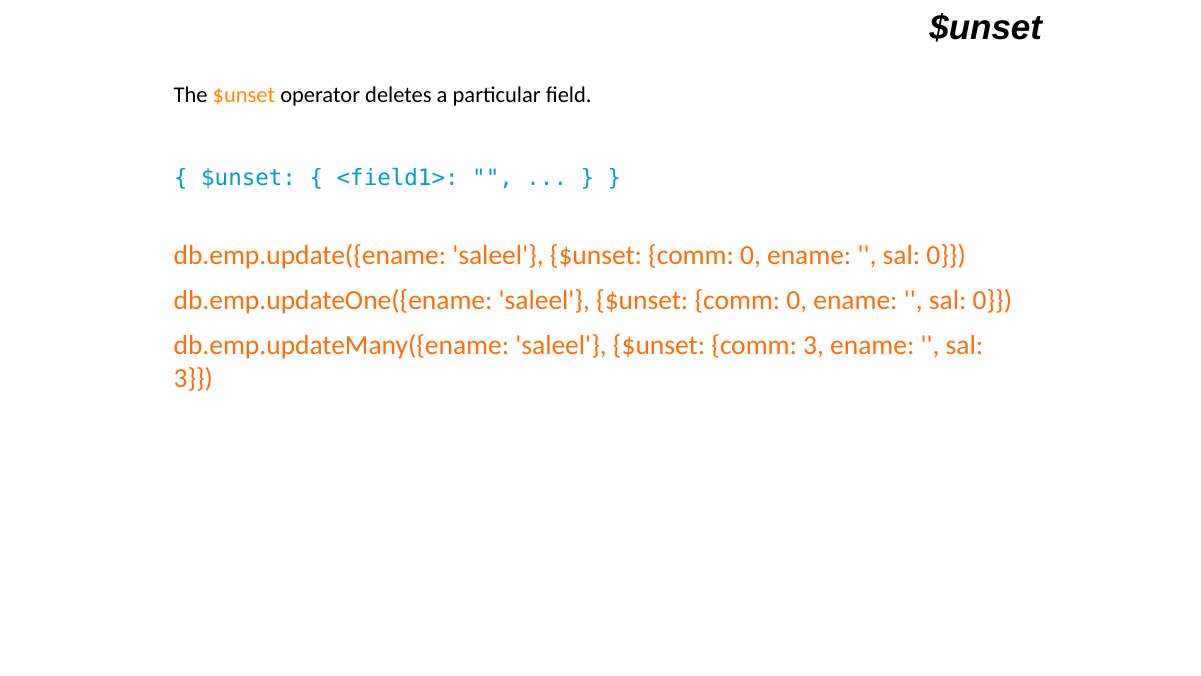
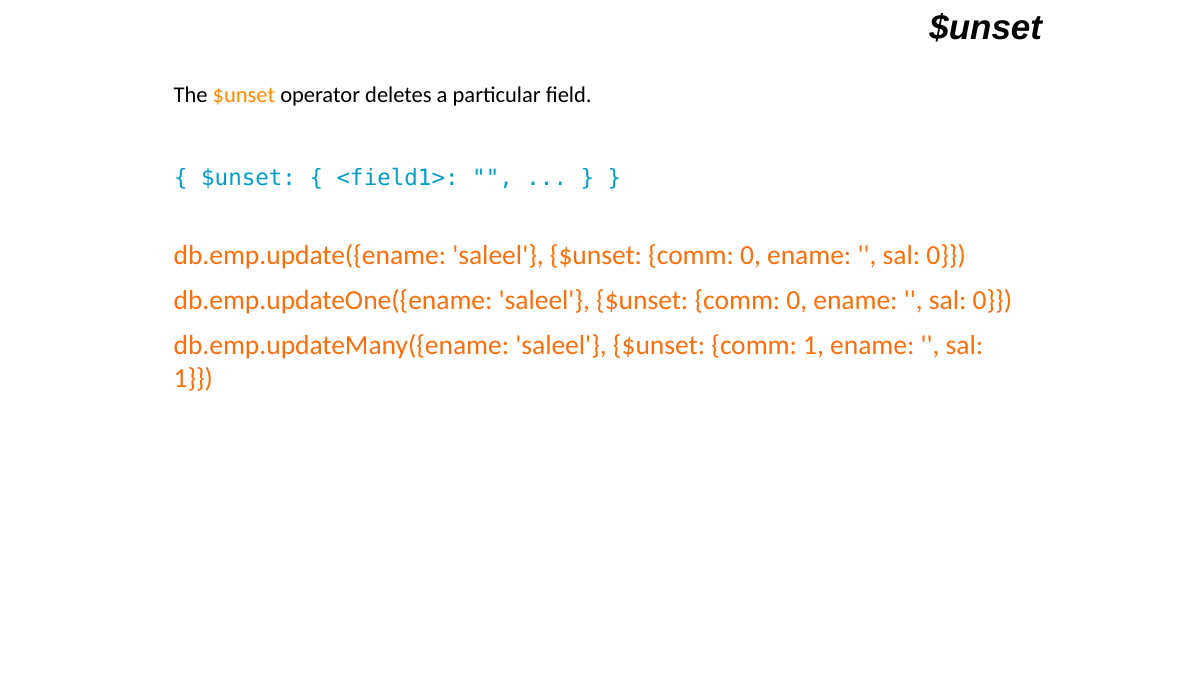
comm 3: 3 -> 1 (814, 345)
3: 3 -> 1 (193, 378)
